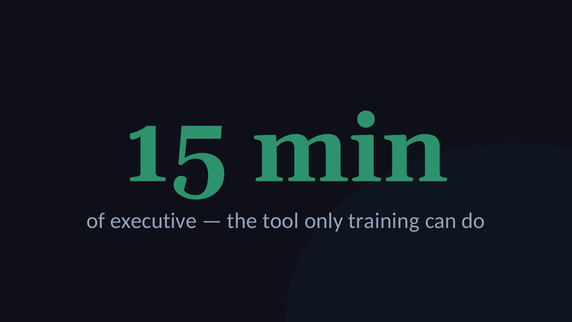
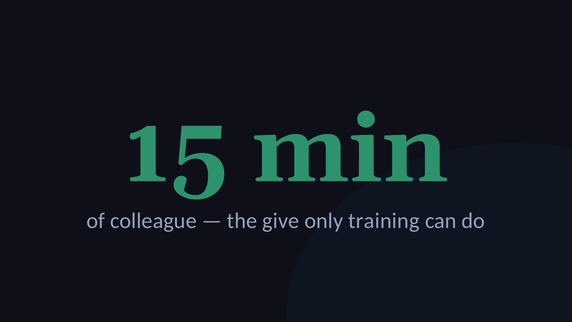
executive: executive -> colleague (153, 221)
tool: tool -> give (281, 221)
